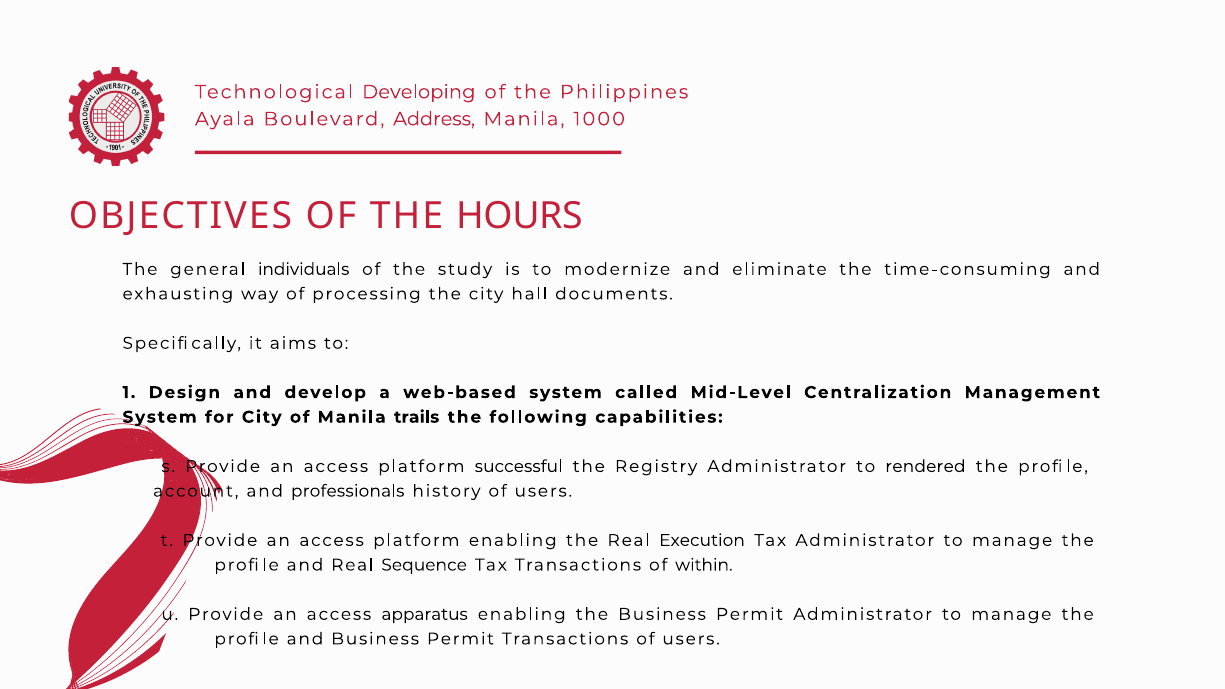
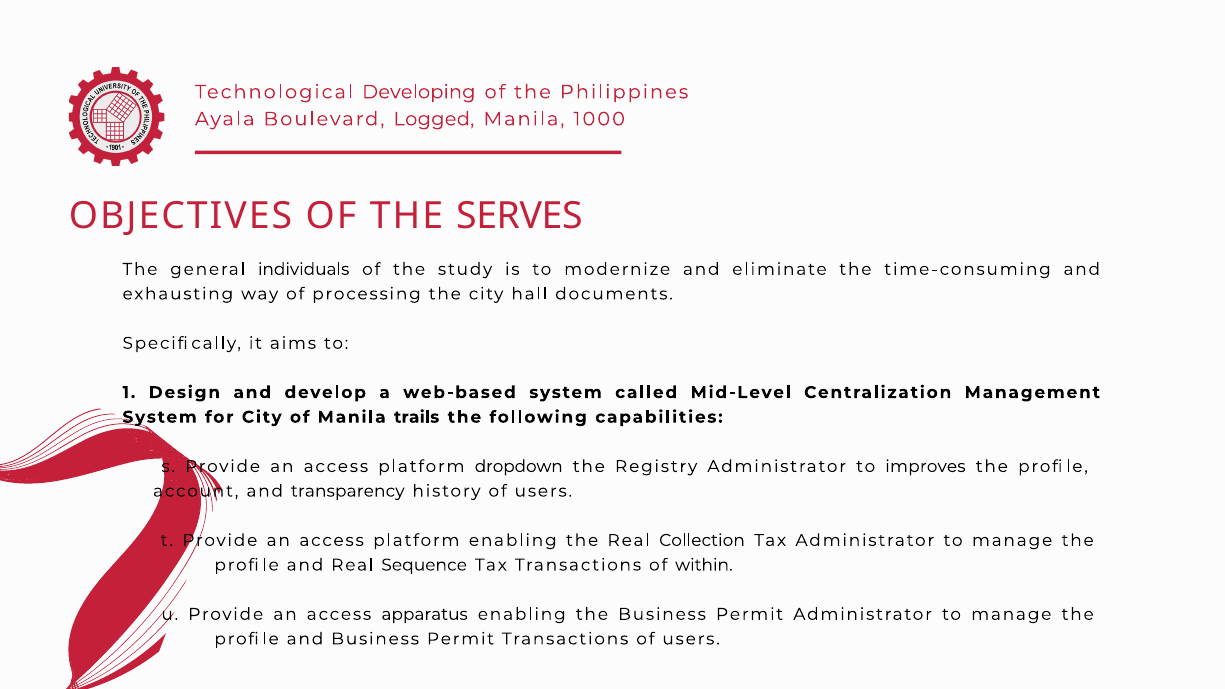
Address: Address -> Logged (434, 119)
HOURS: HOURS -> SERVES (519, 216)
successful: successful -> dropdown (519, 466)
rendered: rendered -> improves (925, 466)
professionals: professionals -> transparency (348, 491)
Execution: Execution -> Collection (702, 540)
